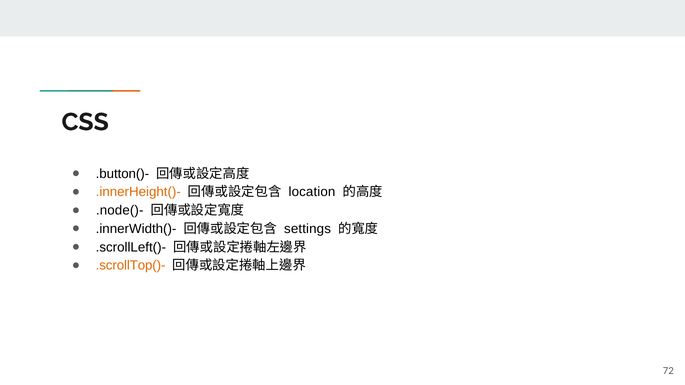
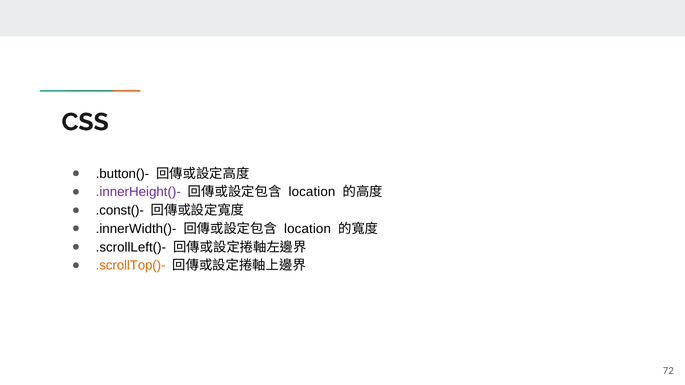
.innerHeight()- colour: orange -> purple (138, 192)
.node()-: .node()- -> .const()- (120, 211)
settings: settings -> location (308, 229)
